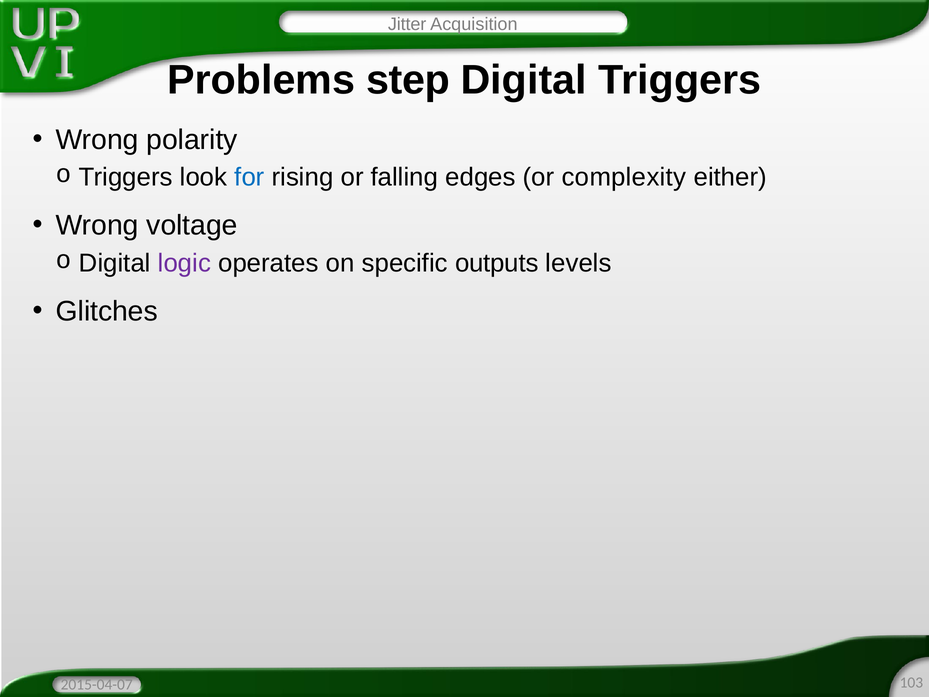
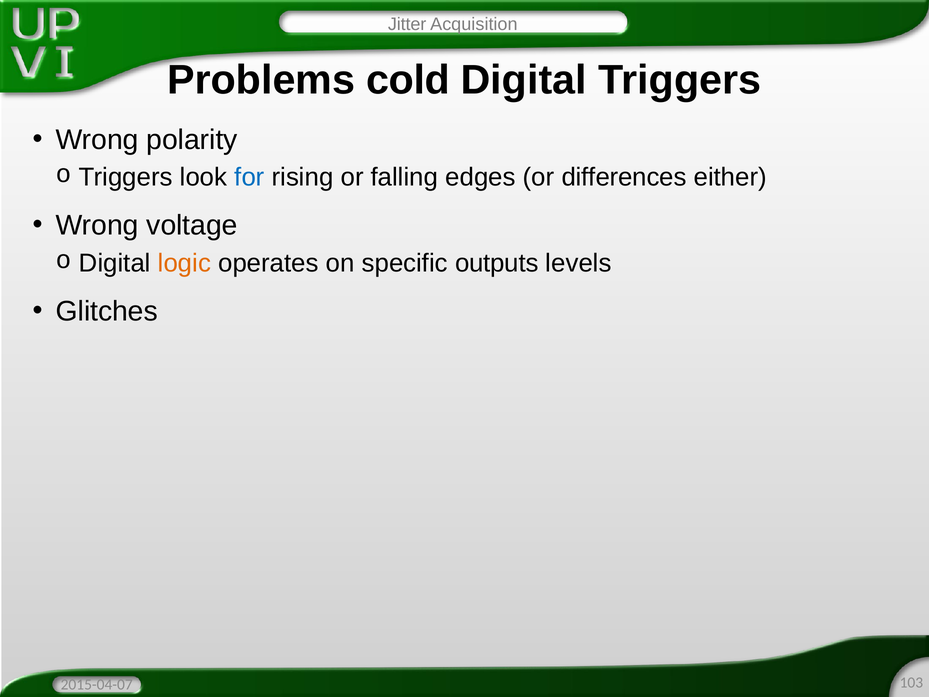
step: step -> cold (408, 80)
complexity: complexity -> differences (624, 177)
logic colour: purple -> orange (184, 263)
